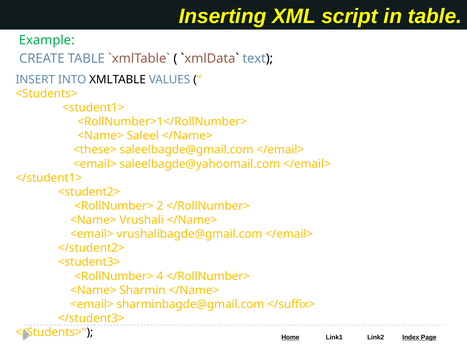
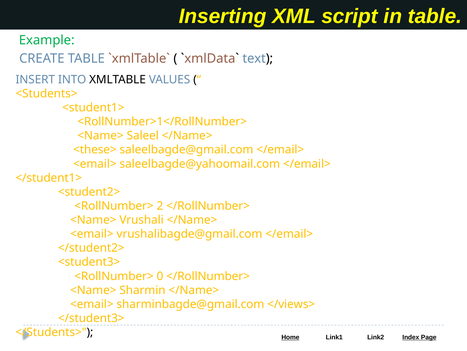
4: 4 -> 0 (160, 276)
</suffix>: </suffix> -> </views> (291, 304)
